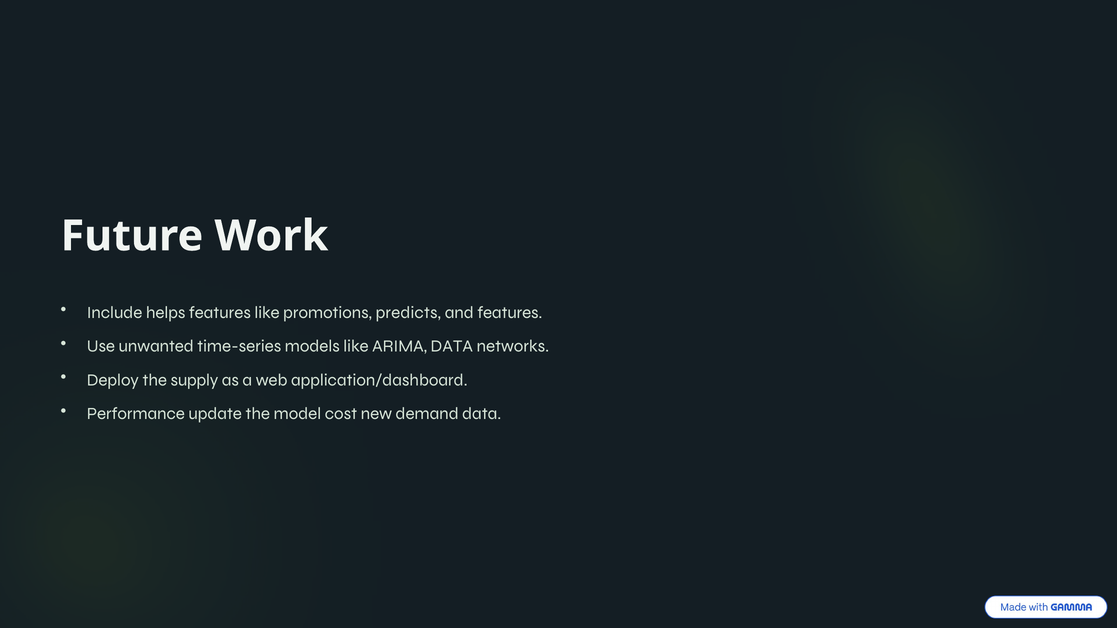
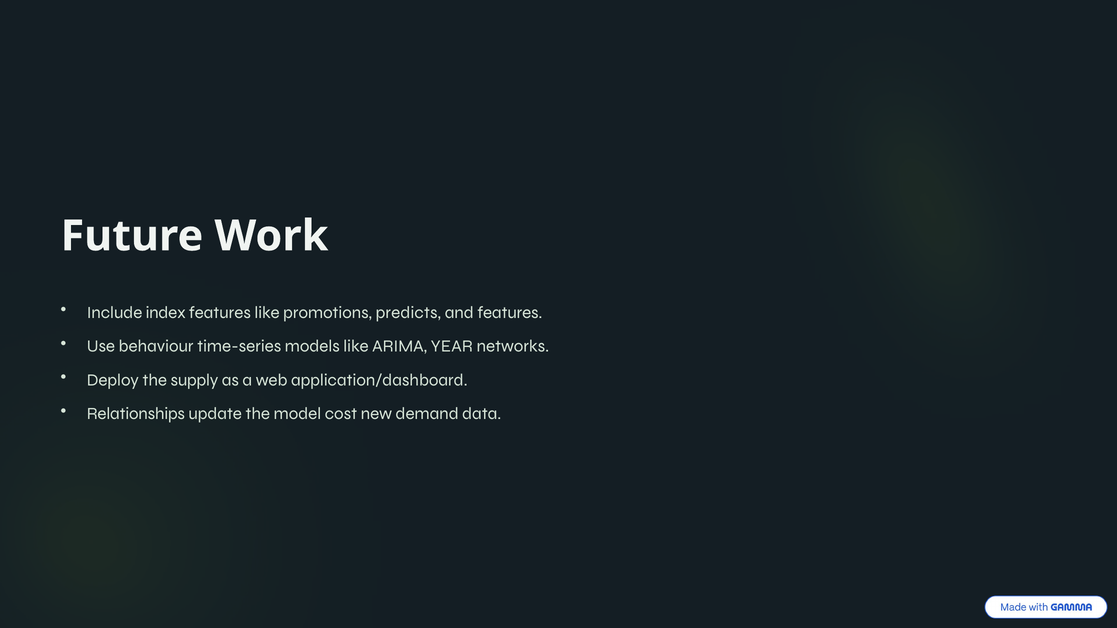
helps: helps -> index (166, 313)
unwanted: unwanted -> behaviour (156, 346)
ARIMA DATA: DATA -> YEAR (452, 346)
Performance: Performance -> Relationships (136, 414)
